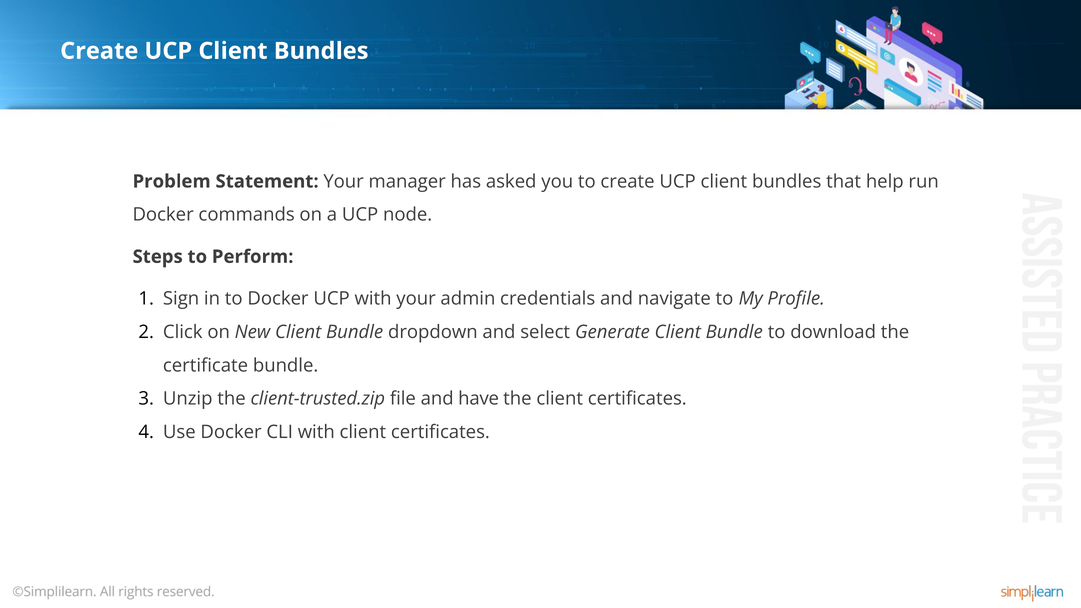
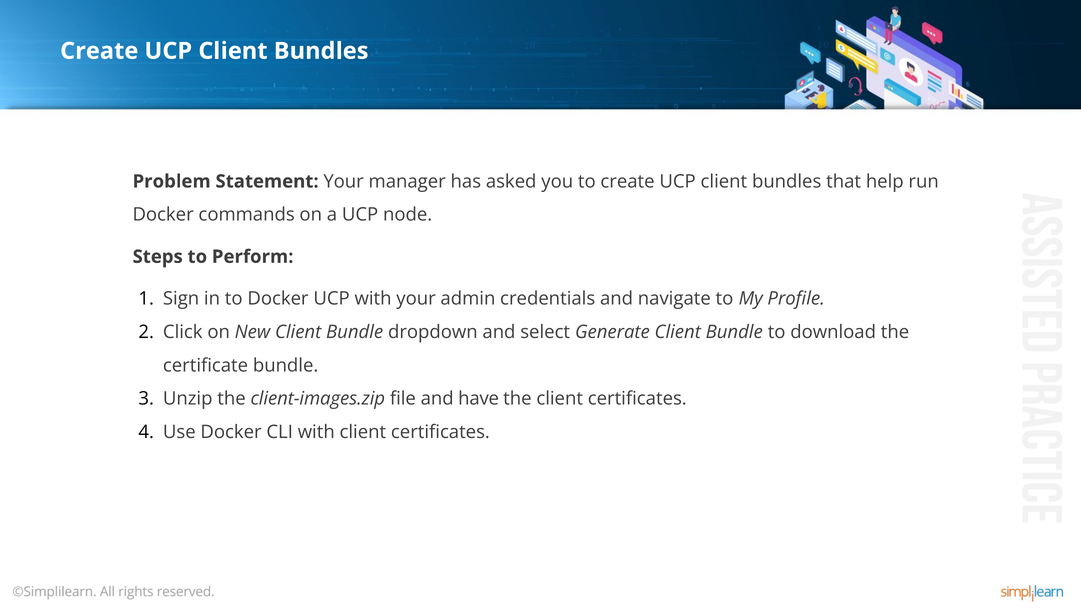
client-trusted.zip: client-trusted.zip -> client-images.zip (318, 399)
